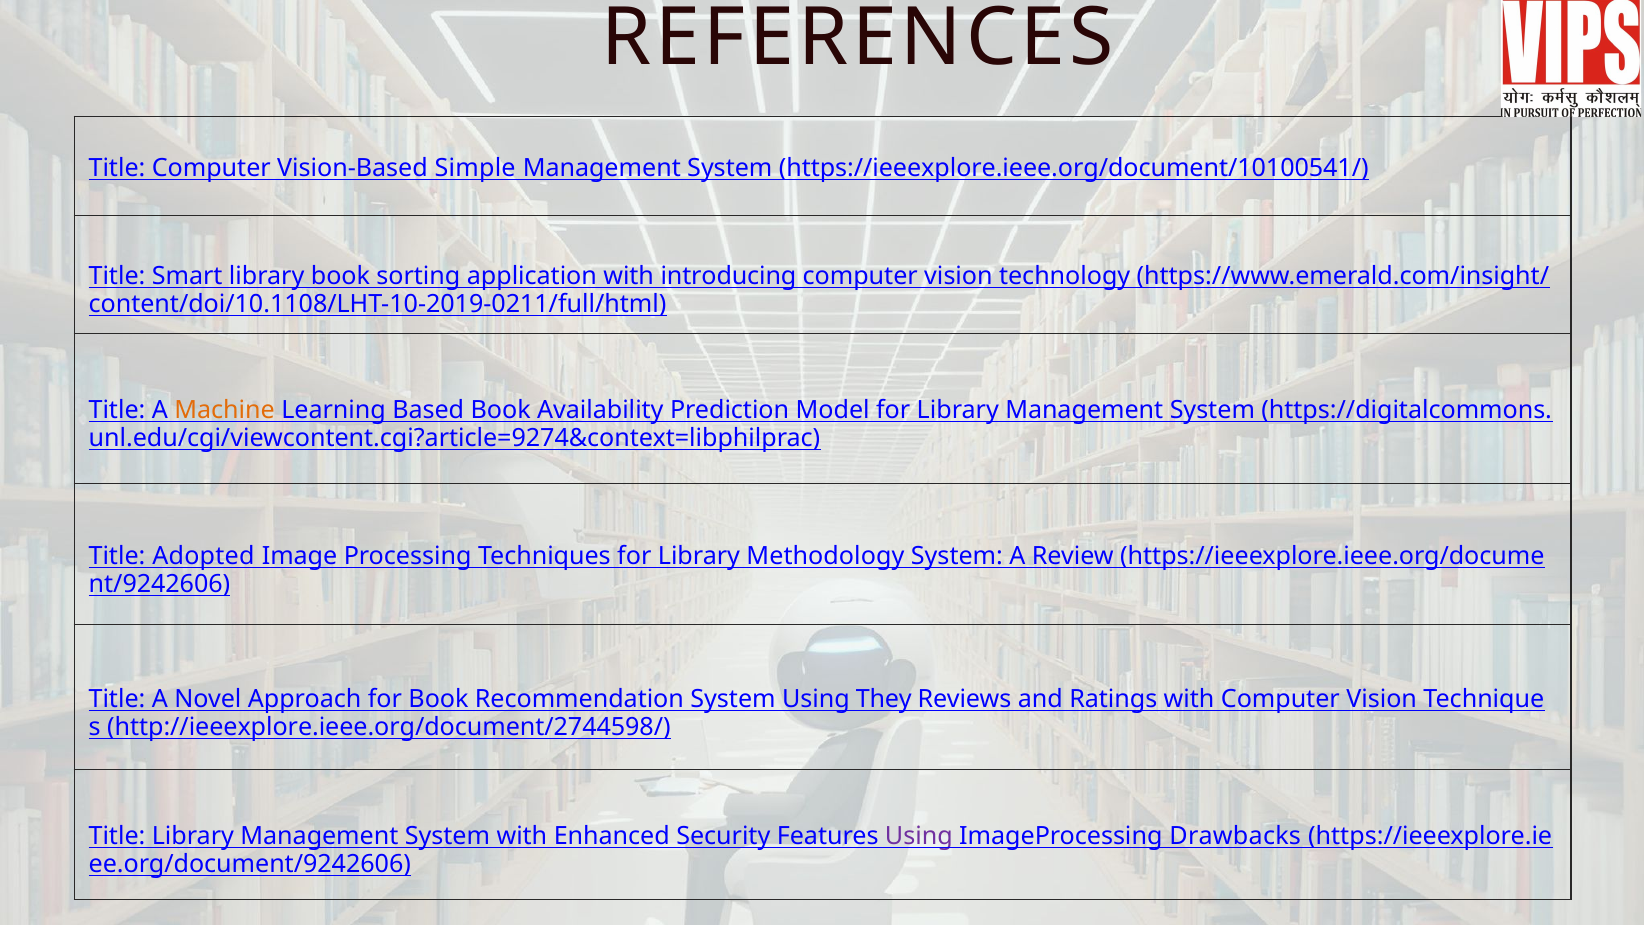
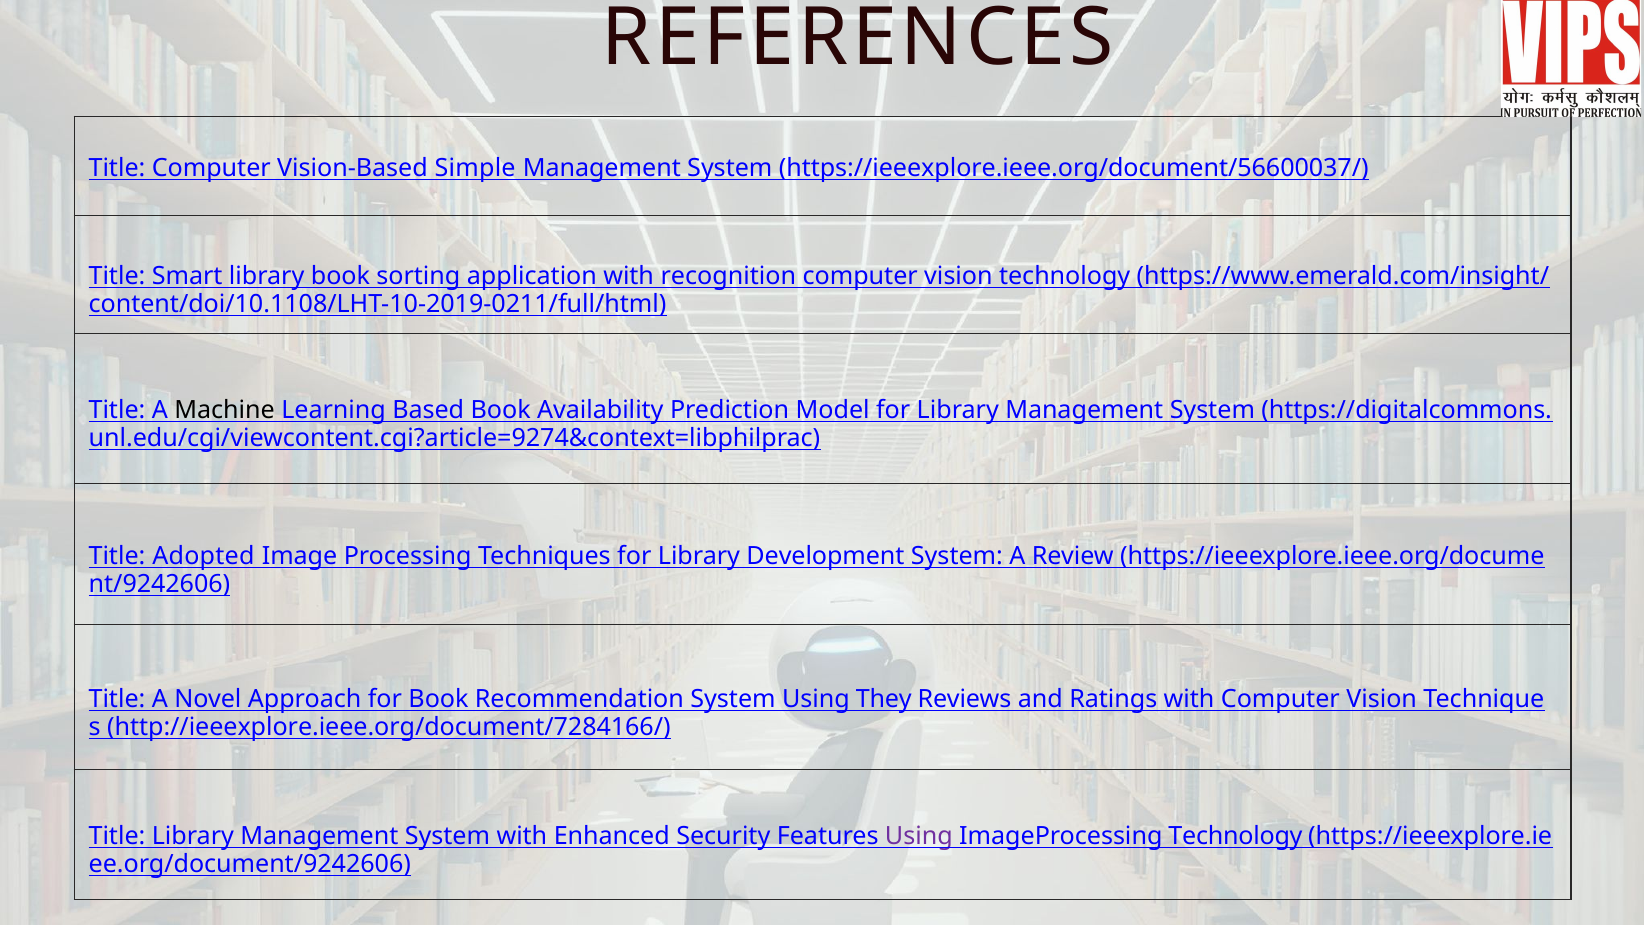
https://ieeexplore.ieee.org/document/10100541/: https://ieeexplore.ieee.org/document/10100541/ -> https://ieeexplore.ieee.org/document/56600037/ (1074, 168)
introducing: introducing -> recognition (728, 276)
Machine colour: orange -> black (225, 410)
Methodology: Methodology -> Development (825, 556)
http://ieeexplore.ieee.org/document/2744598/: http://ieeexplore.ieee.org/document/2744598/ -> http://ieeexplore.ieee.org/document/7284166/ (389, 727)
ImageProcessing Drawbacks: Drawbacks -> Technology (1235, 836)
